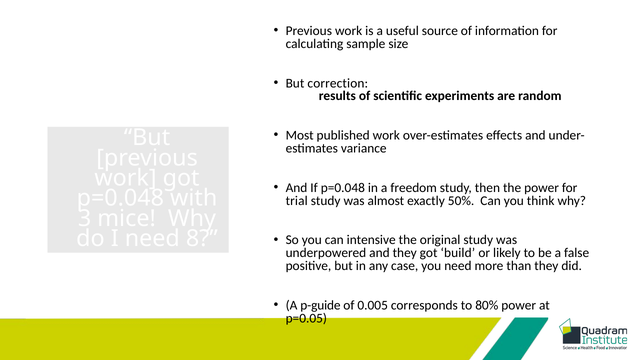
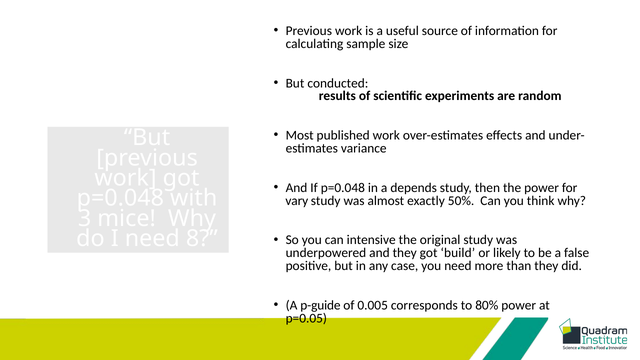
correction: correction -> conducted (338, 83)
freedom: freedom -> depends (414, 188)
trial: trial -> vary (297, 201)
